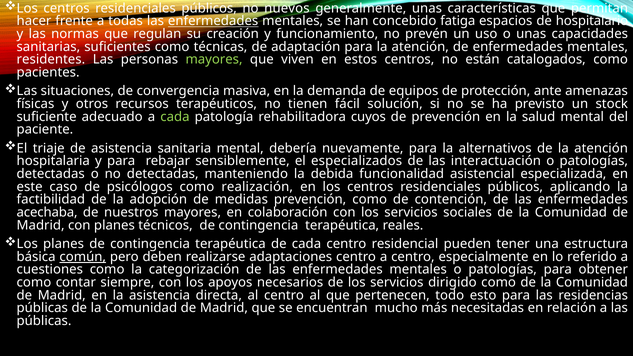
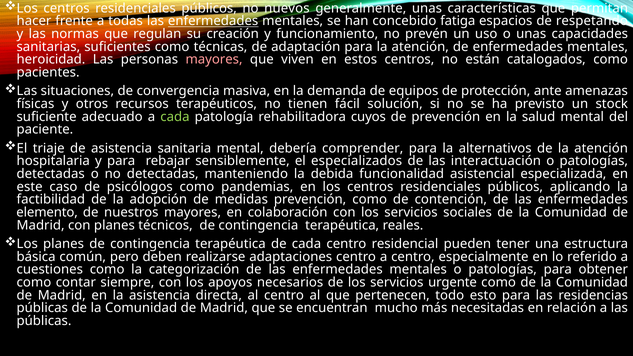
hospitalario: hospitalario -> respetando (592, 21)
residentes: residentes -> heroicidad (51, 60)
mayores colour: light green -> pink (214, 60)
nuevamente: nuevamente -> comprender (363, 148)
realización: realización -> pandemias (257, 187)
acechaba: acechaba -> elemento (47, 212)
común underline: present -> none (83, 257)
dirigido: dirigido -> urgente (453, 282)
